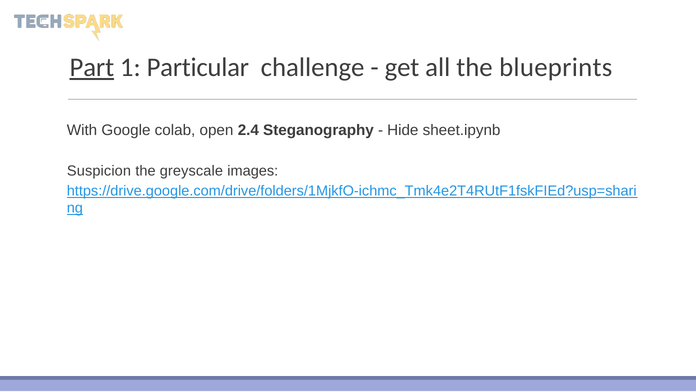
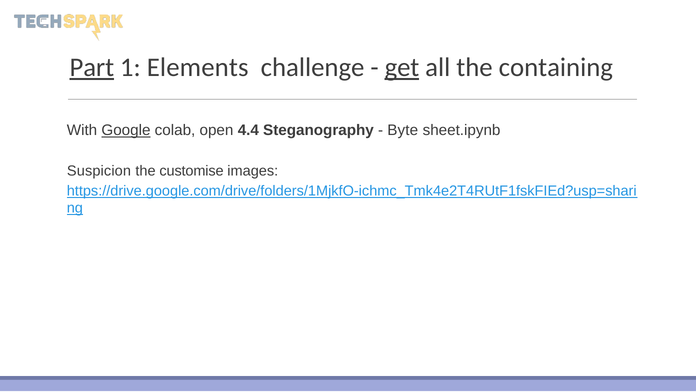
Particular: Particular -> Elements (198, 67)
get underline: none -> present (402, 67)
blueprints: blueprints -> containing (556, 67)
Google underline: none -> present (126, 130)
2.4: 2.4 -> 4.4 (248, 130)
Hide: Hide -> Byte (403, 130)
greyscale: greyscale -> customise (192, 171)
